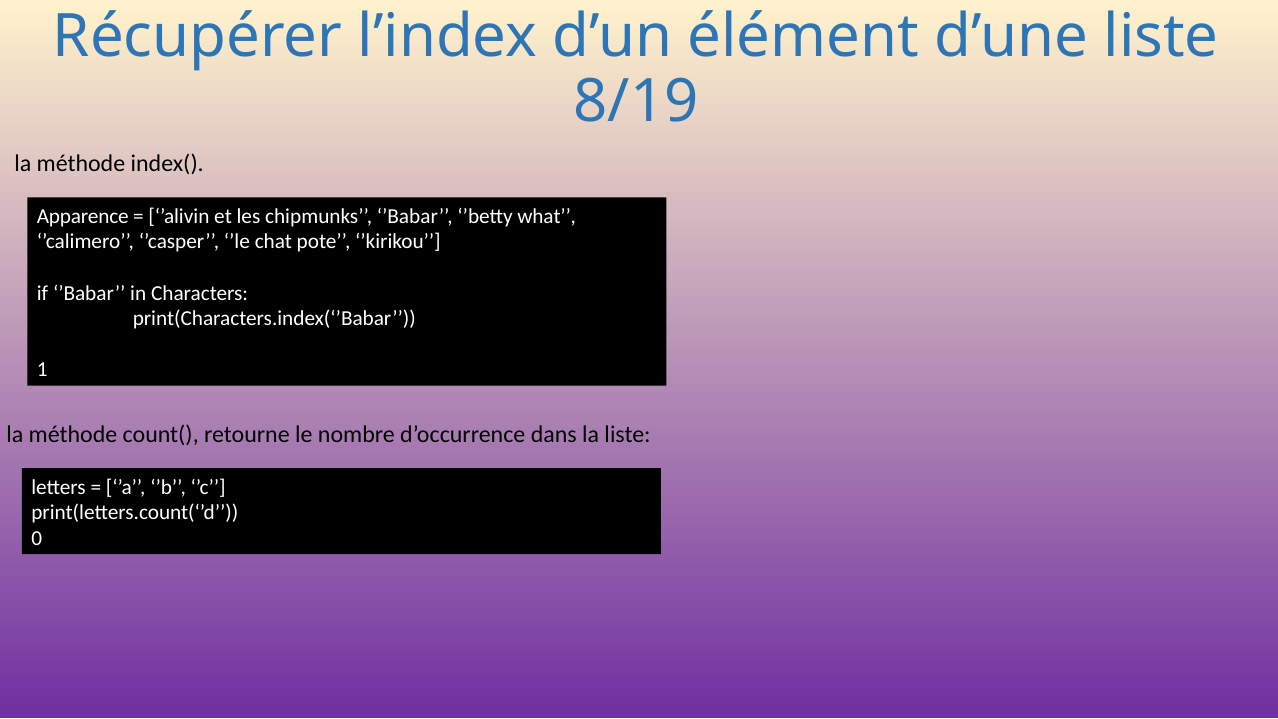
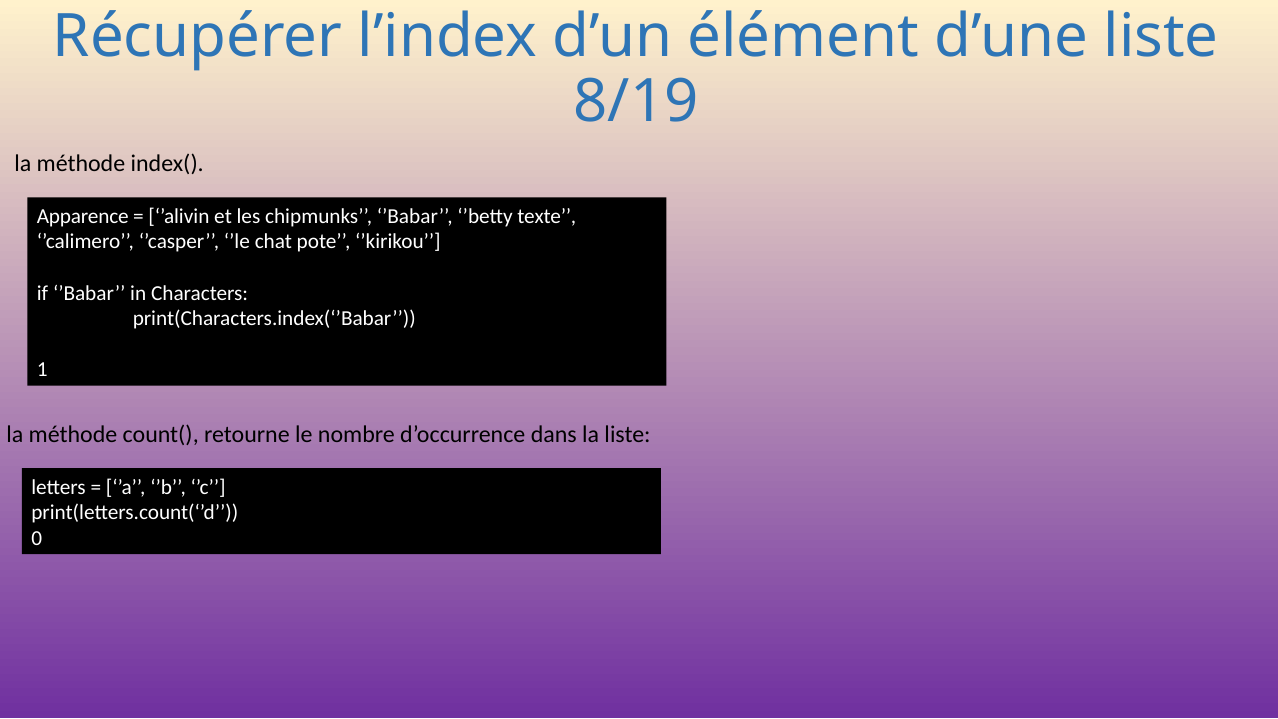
what: what -> texte (547, 216)
